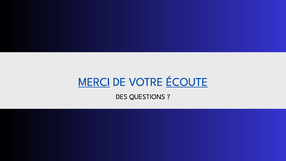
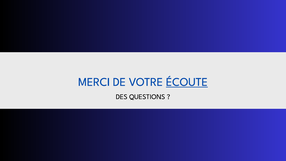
MERCI underline: present -> none (94, 82)
